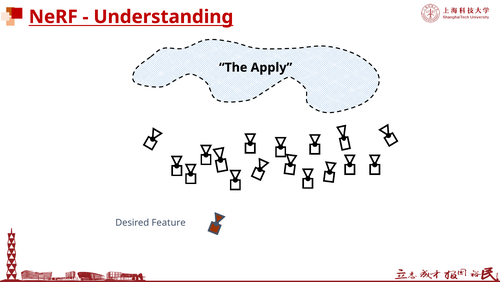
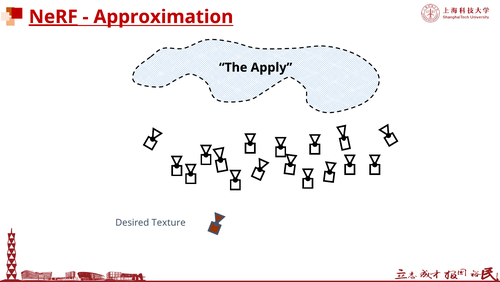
NeRF underline: none -> present (53, 17)
Understanding: Understanding -> Approximation (163, 17)
Feature: Feature -> Texture (169, 222)
